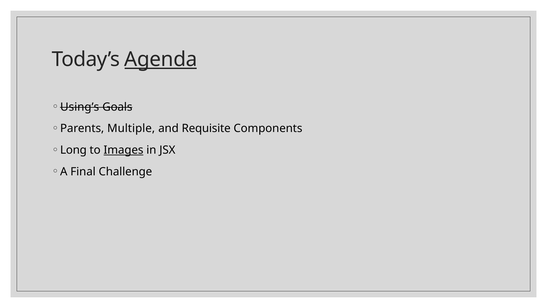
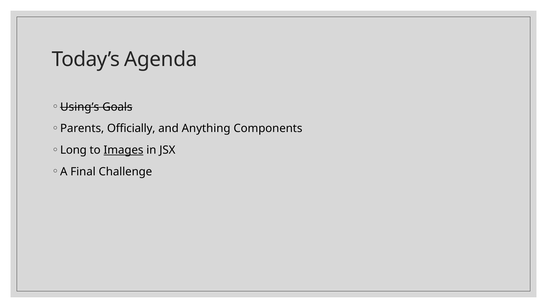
Agenda underline: present -> none (161, 59)
Multiple: Multiple -> Officially (131, 128)
Requisite: Requisite -> Anything (206, 128)
